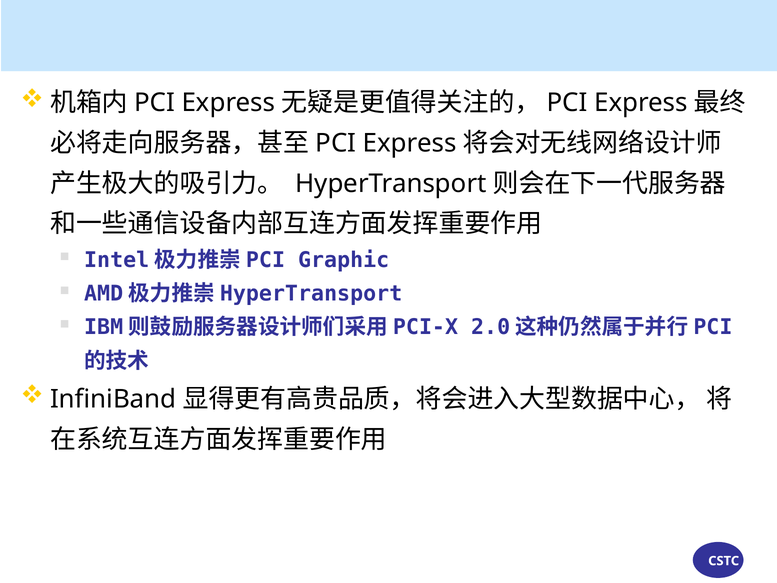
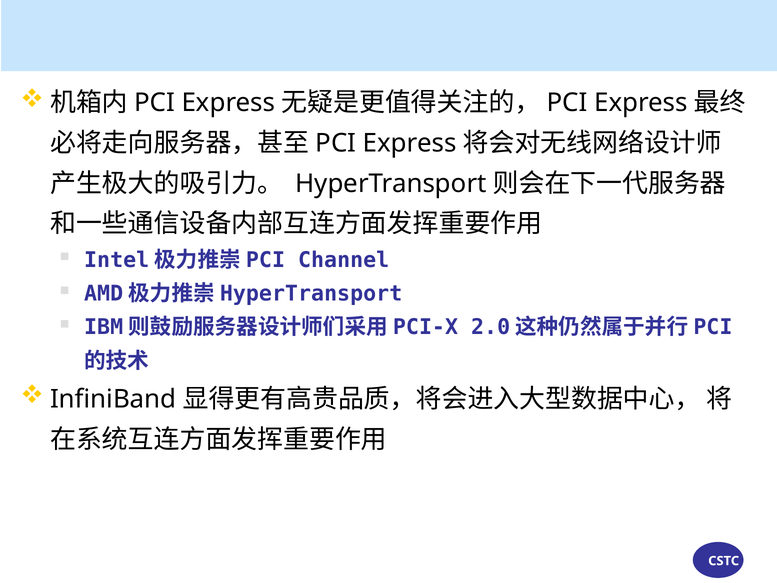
Graphic: Graphic -> Channel (344, 260)
